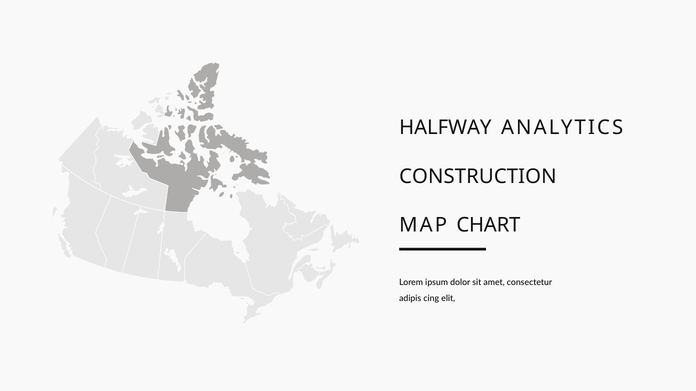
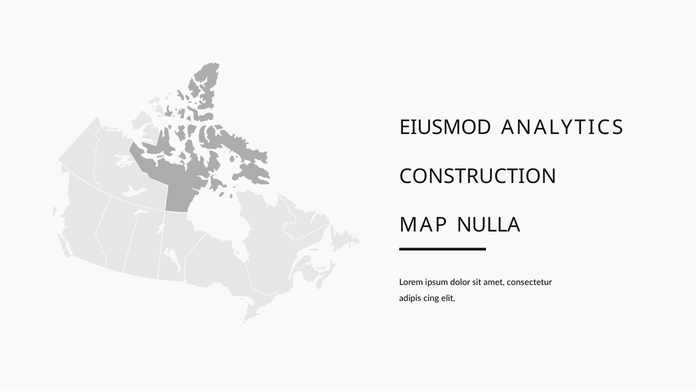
HALFWAY: HALFWAY -> EIUSMOD (445, 128)
CHART: CHART -> NULLA (488, 225)
